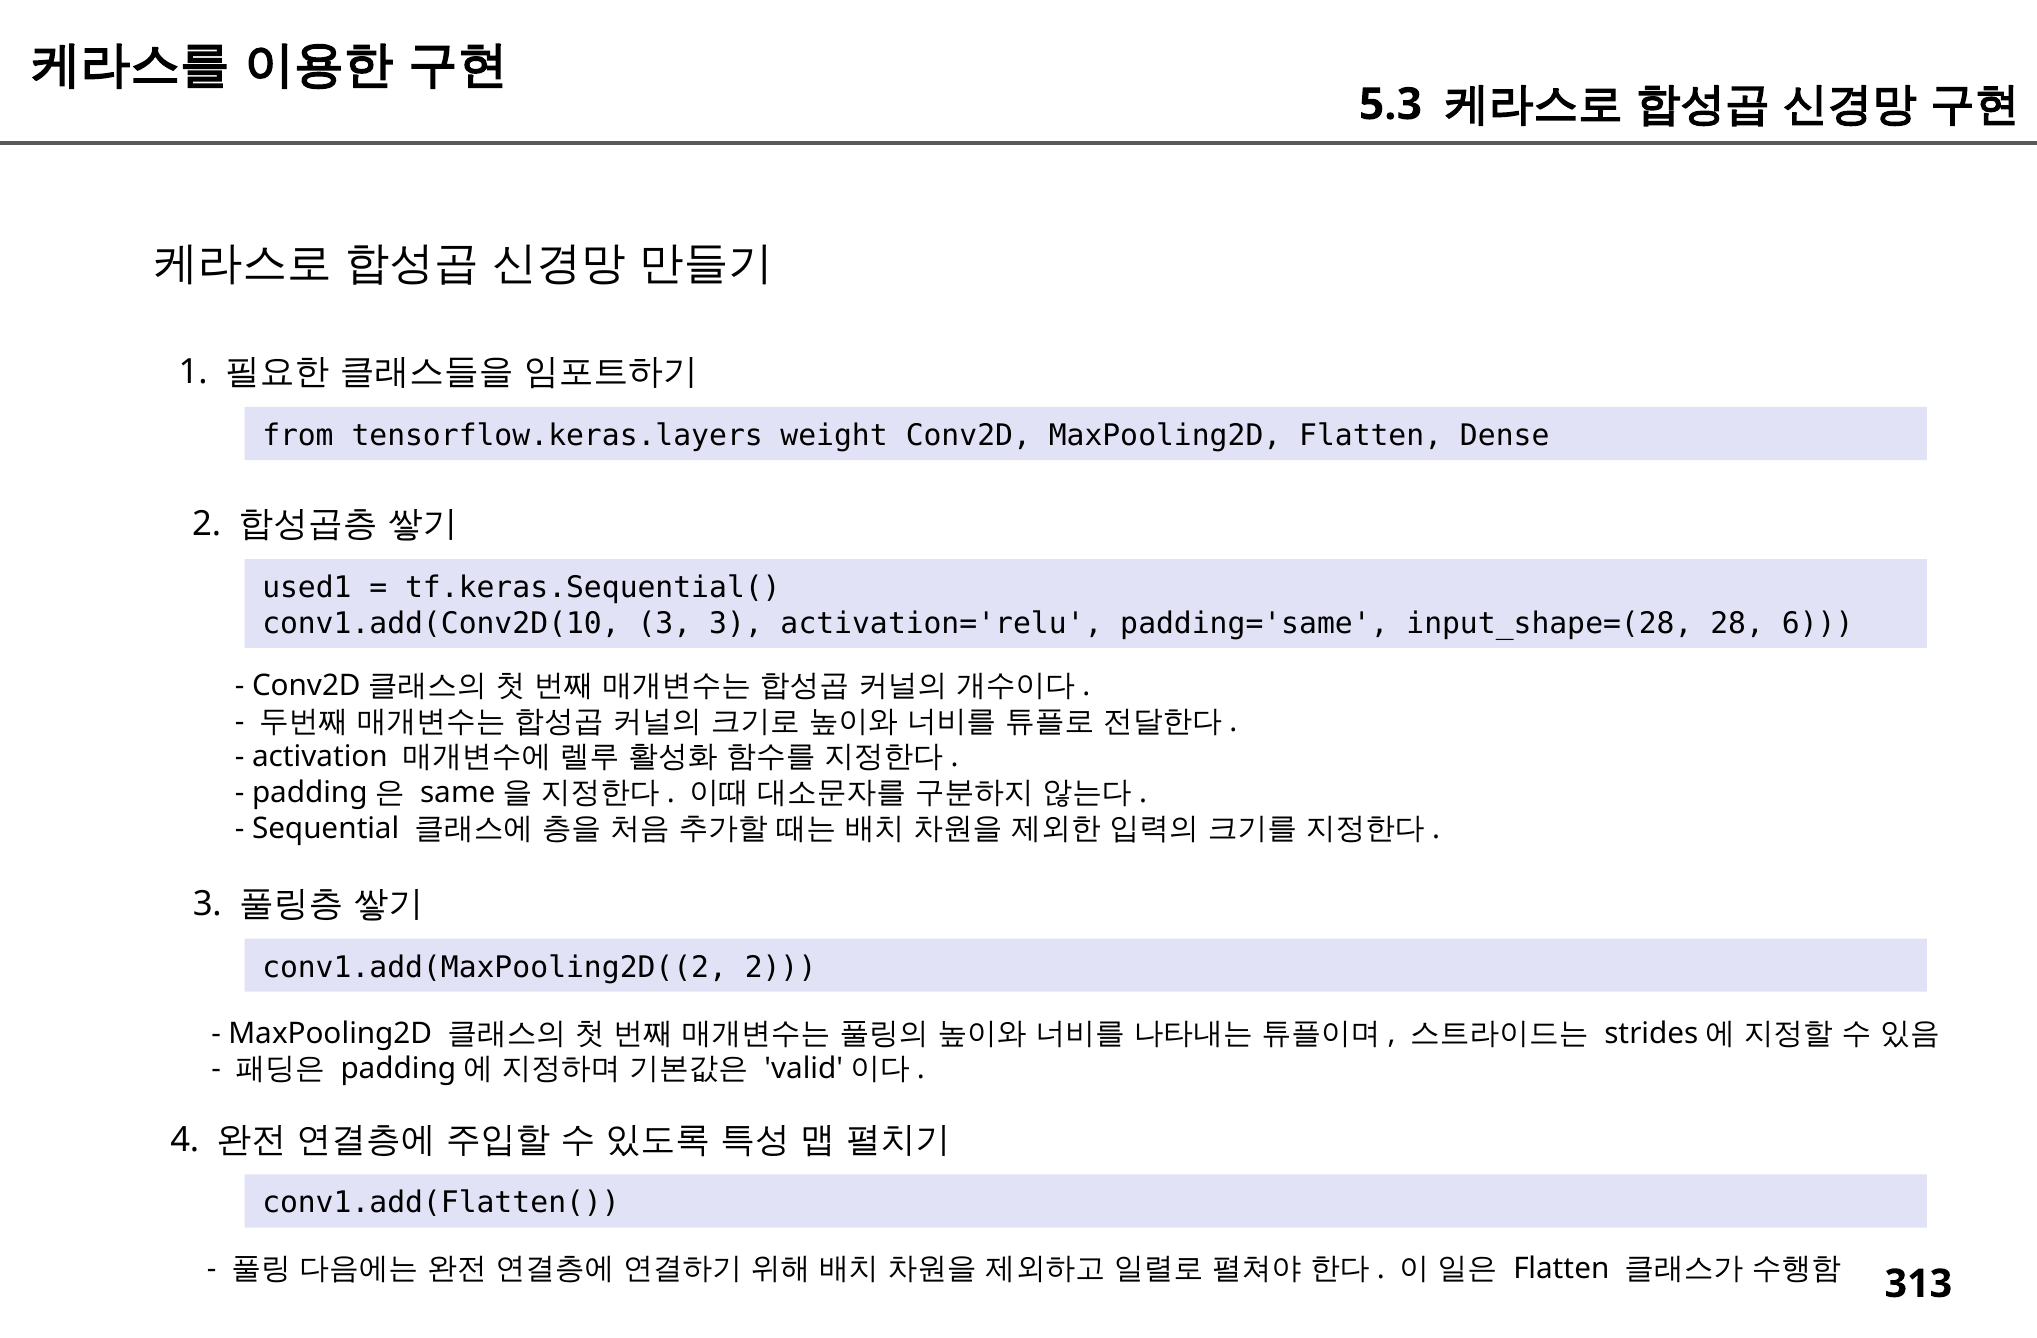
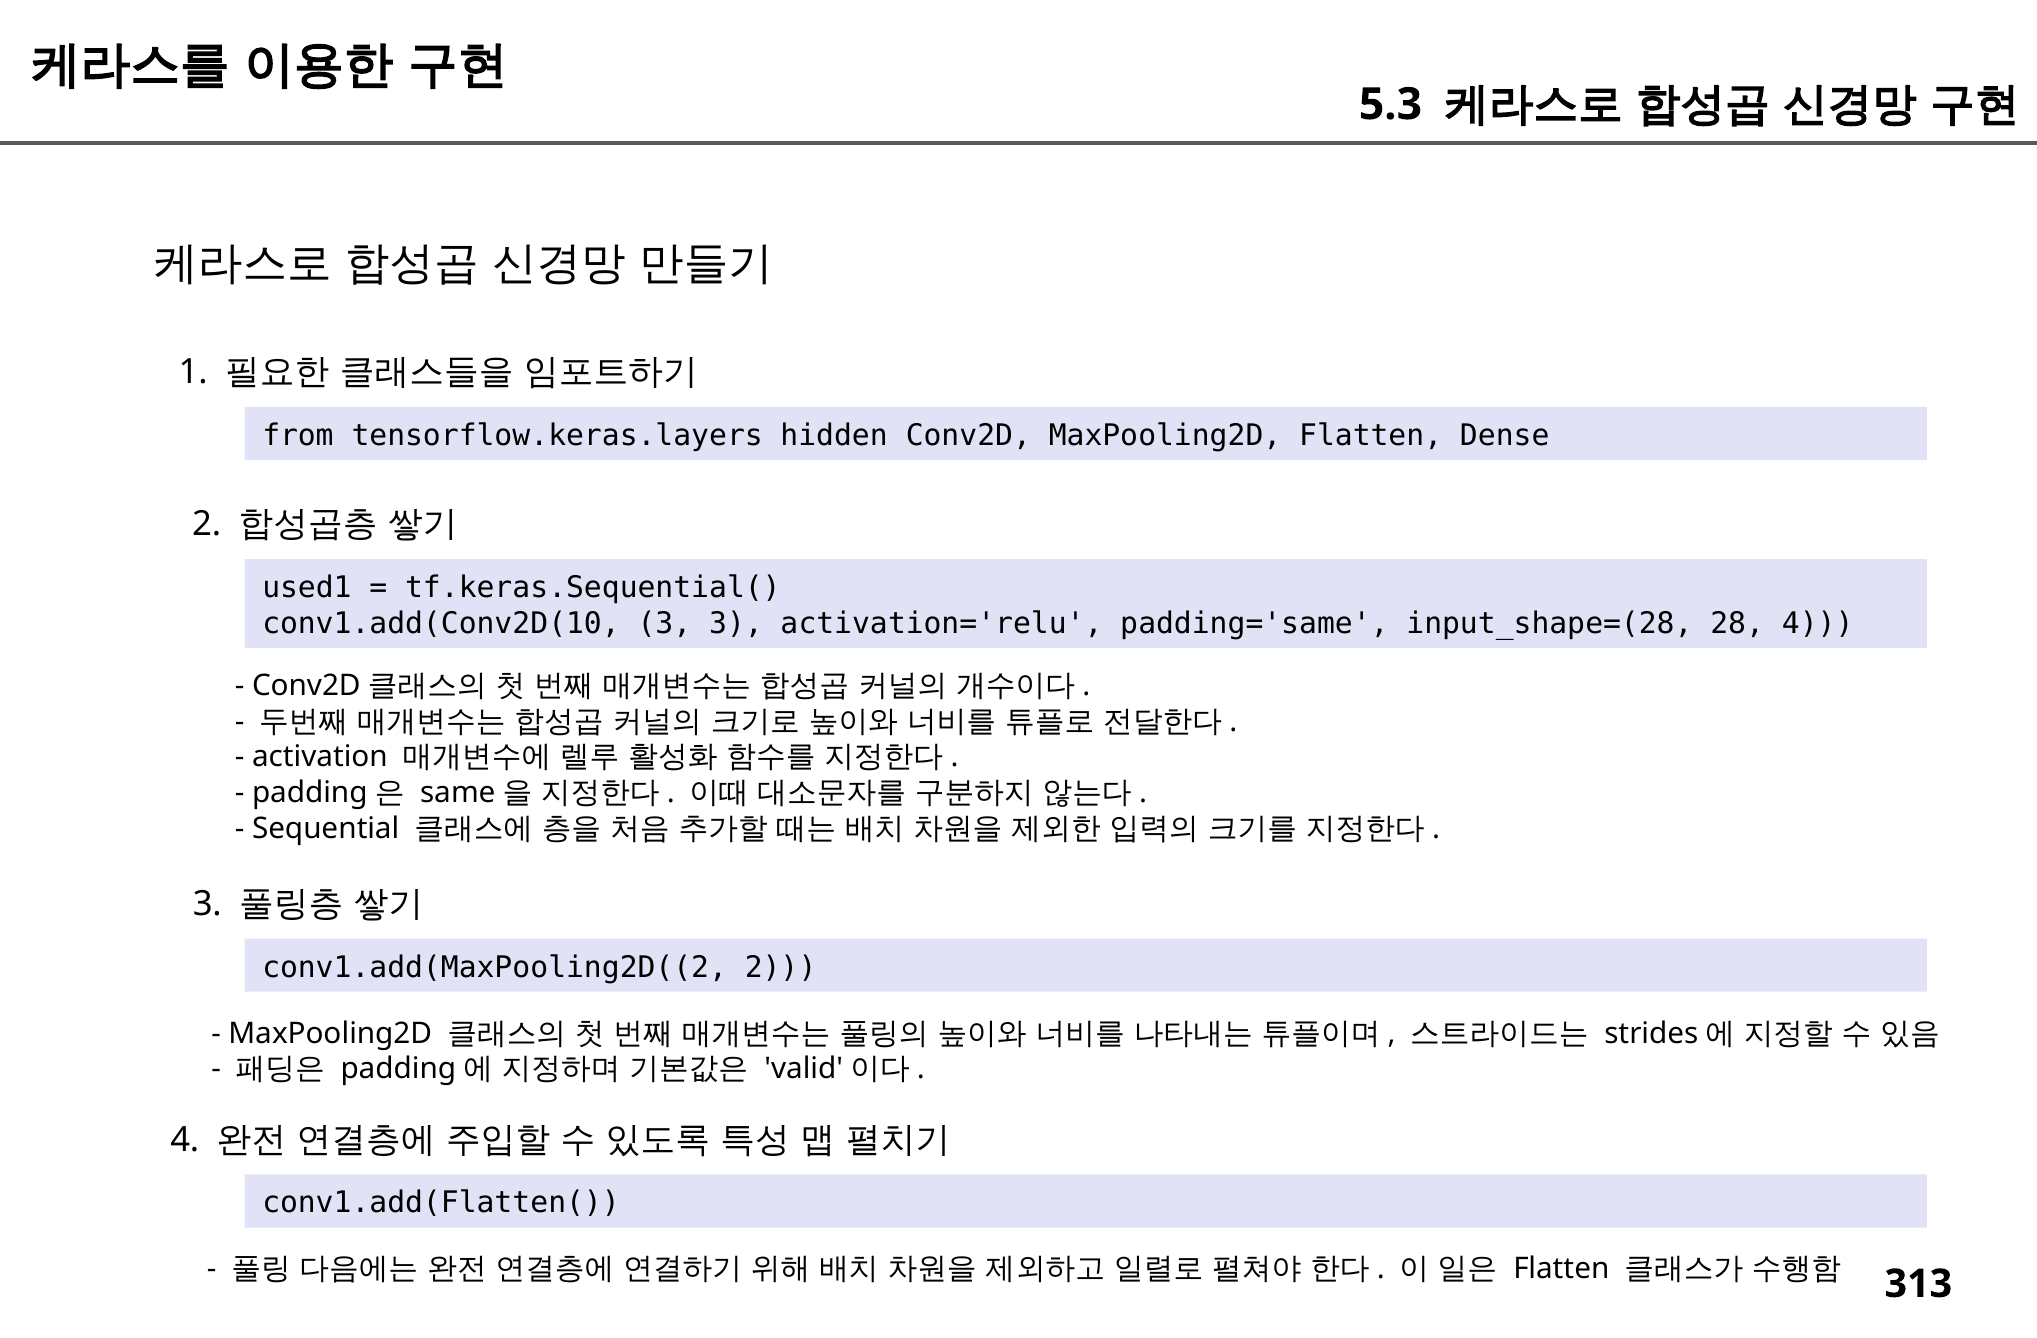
weight: weight -> hidden (834, 436)
28 6: 6 -> 4 (1818, 623)
